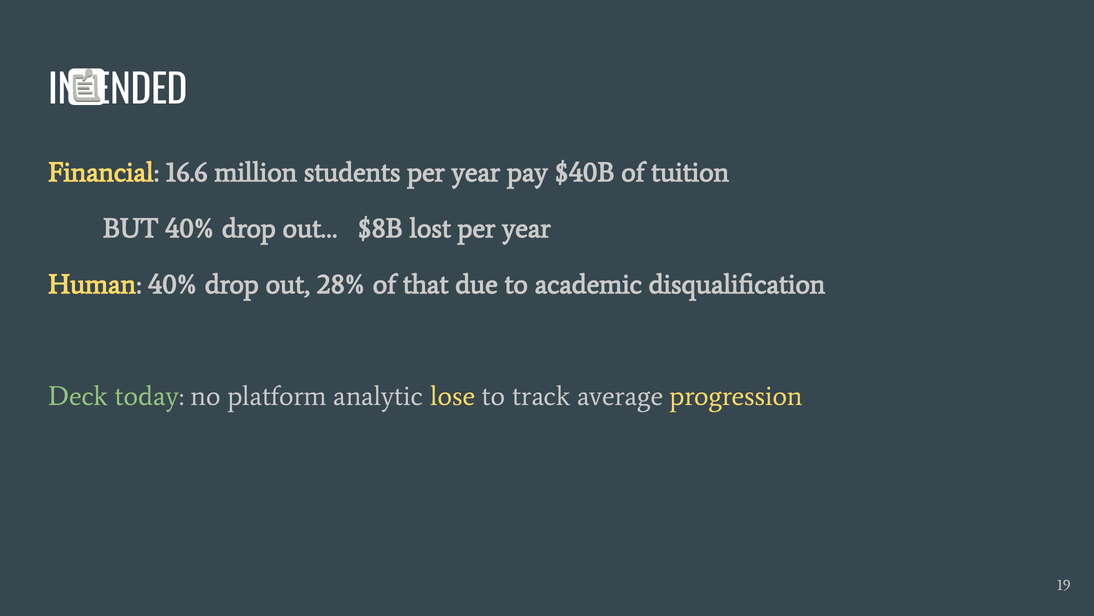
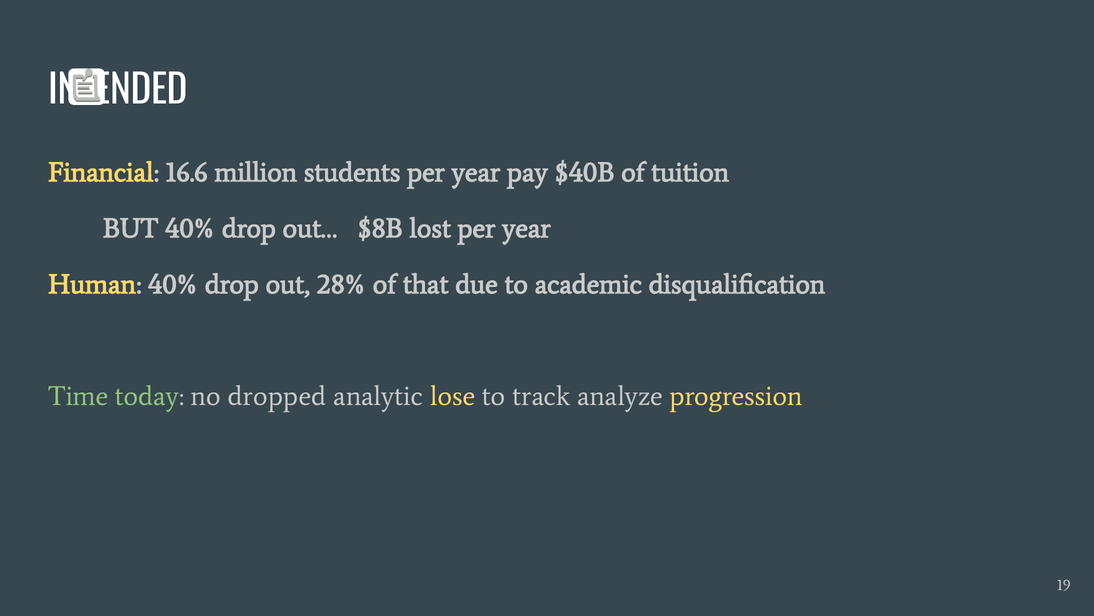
Deck: Deck -> Time (78, 396)
platform: platform -> dropped (277, 396)
average: average -> analyze (620, 396)
